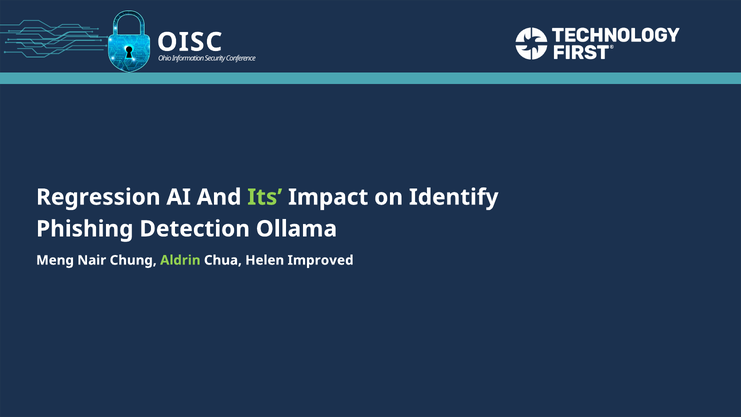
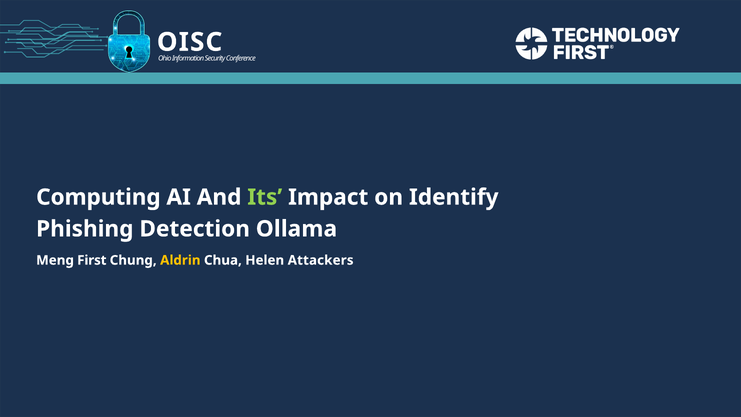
Regression: Regression -> Computing (98, 197)
Nair: Nair -> First (92, 260)
Aldrin colour: light green -> yellow (180, 260)
Improved: Improved -> Attackers (321, 260)
